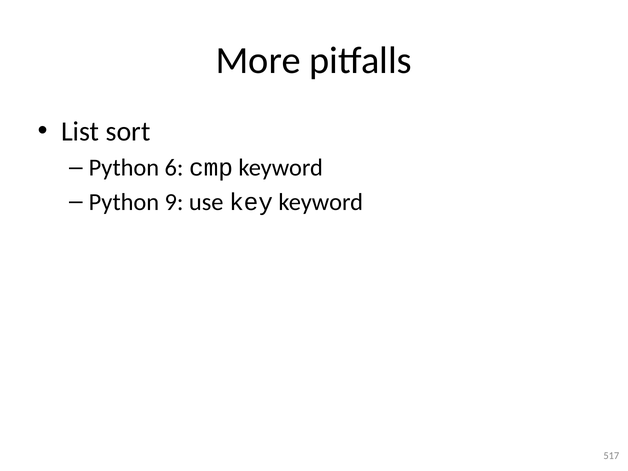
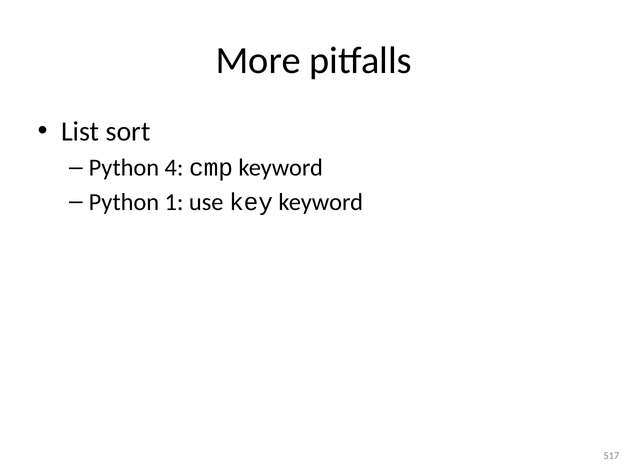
6: 6 -> 4 (174, 168)
9: 9 -> 1 (174, 202)
